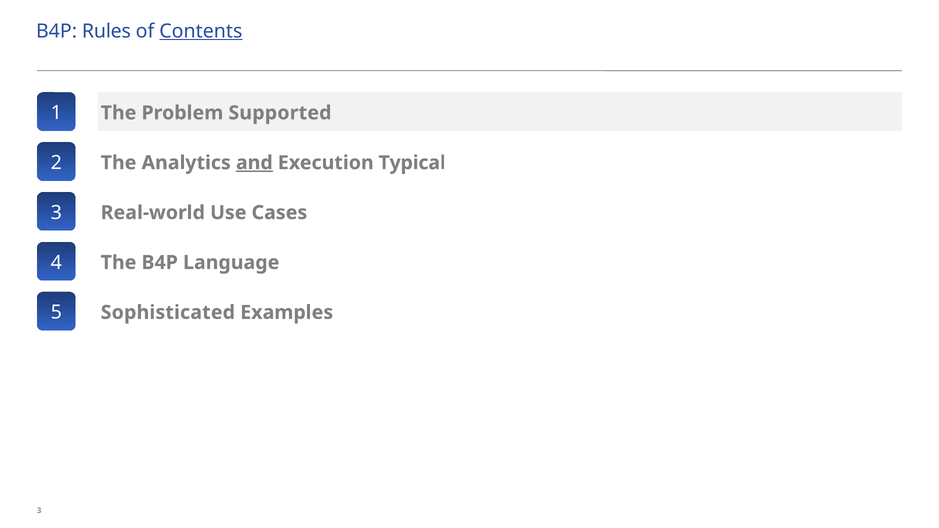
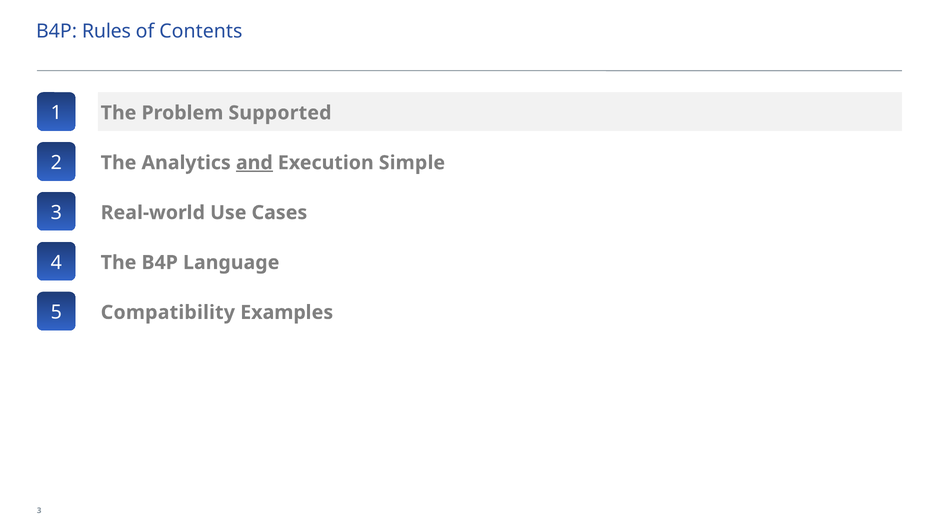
Contents underline: present -> none (201, 31)
Typical: Typical -> Simple (412, 163)
Sophisticated: Sophisticated -> Compatibility (168, 313)
